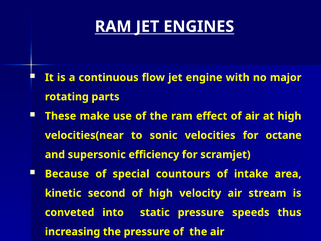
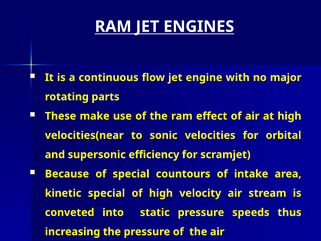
octane: octane -> orbital (284, 135)
kinetic second: second -> special (107, 193)
